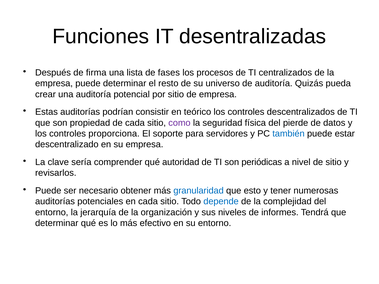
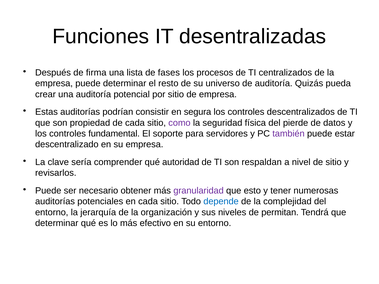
teórico: teórico -> segura (198, 112)
proporciona: proporciona -> fundamental (114, 134)
también colour: blue -> purple (289, 134)
periódicas: periódicas -> respaldan (262, 162)
granularidad colour: blue -> purple (199, 191)
informes: informes -> permitan (280, 213)
